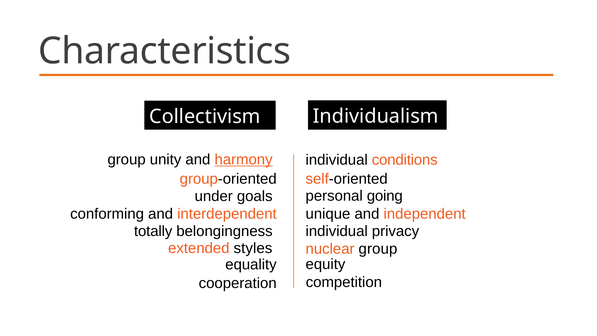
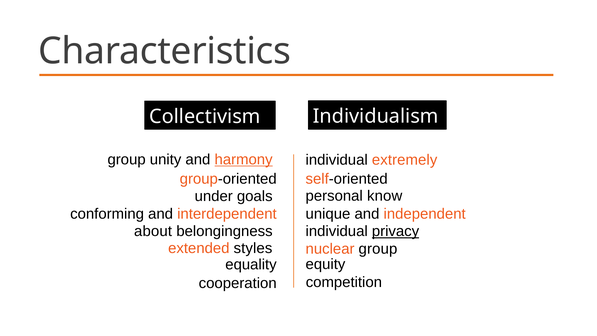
conditions: conditions -> extremely (405, 160)
going: going -> know (385, 196)
totally: totally -> about (153, 231)
privacy underline: none -> present (396, 231)
